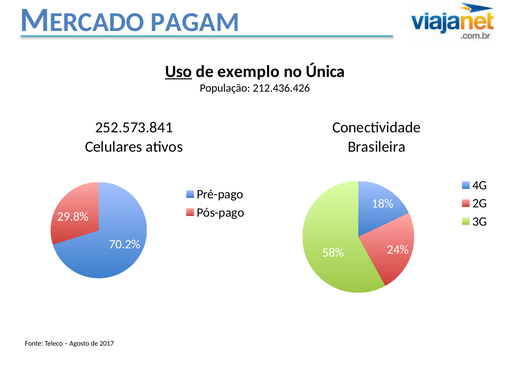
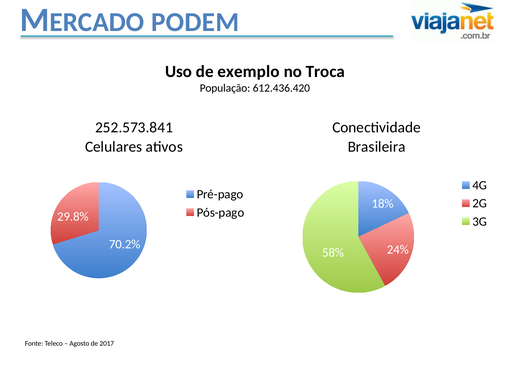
PAGAM: PAGAM -> PODEM (195, 22)
Uso underline: present -> none (179, 71)
Única: Única -> Troca (325, 71)
212.436.426: 212.436.426 -> 612.436.420 (281, 88)
